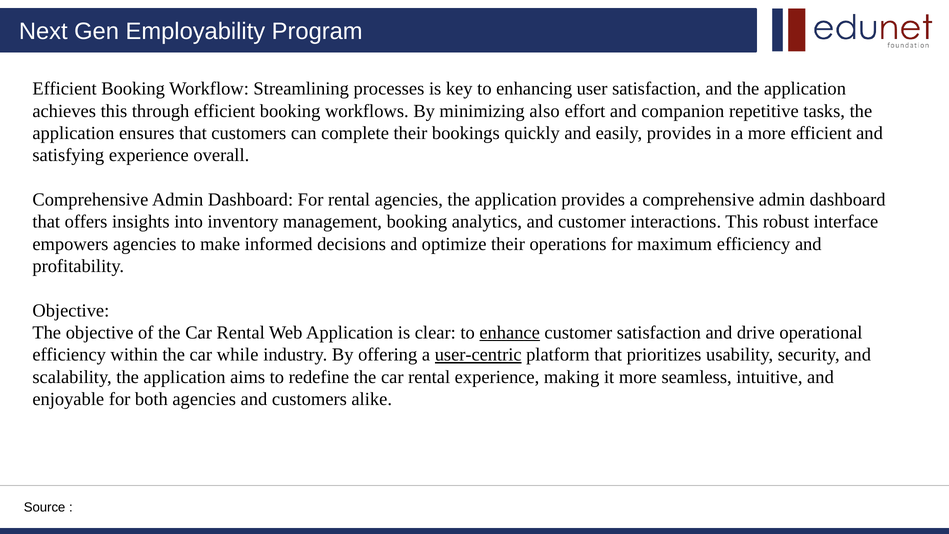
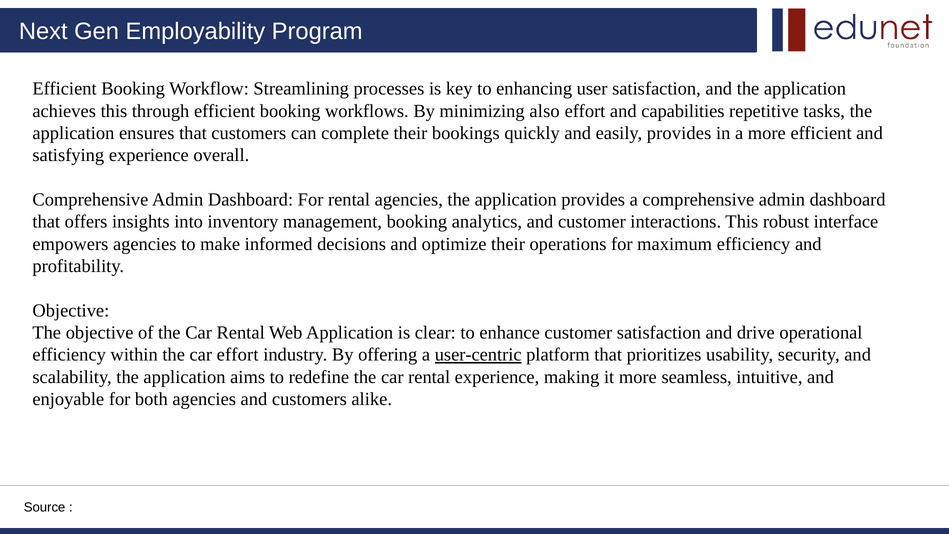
companion: companion -> capabilities (683, 111)
enhance underline: present -> none (510, 333)
car while: while -> effort (238, 355)
